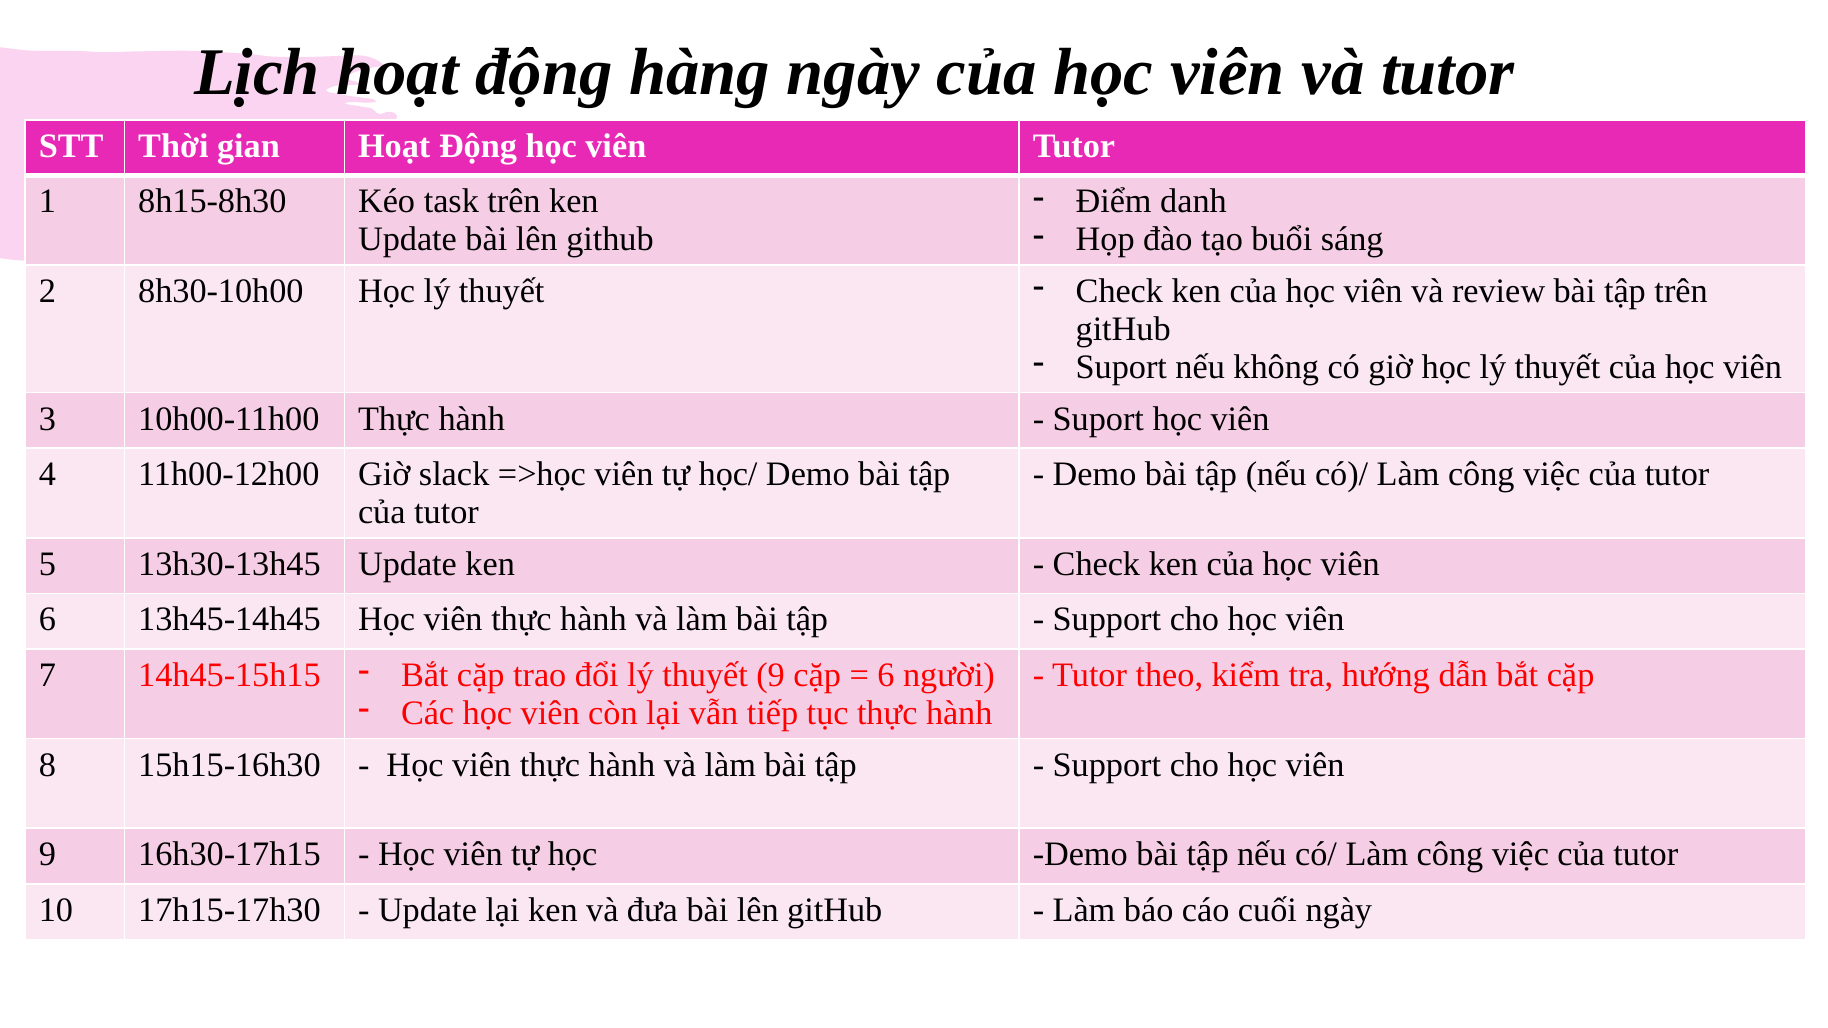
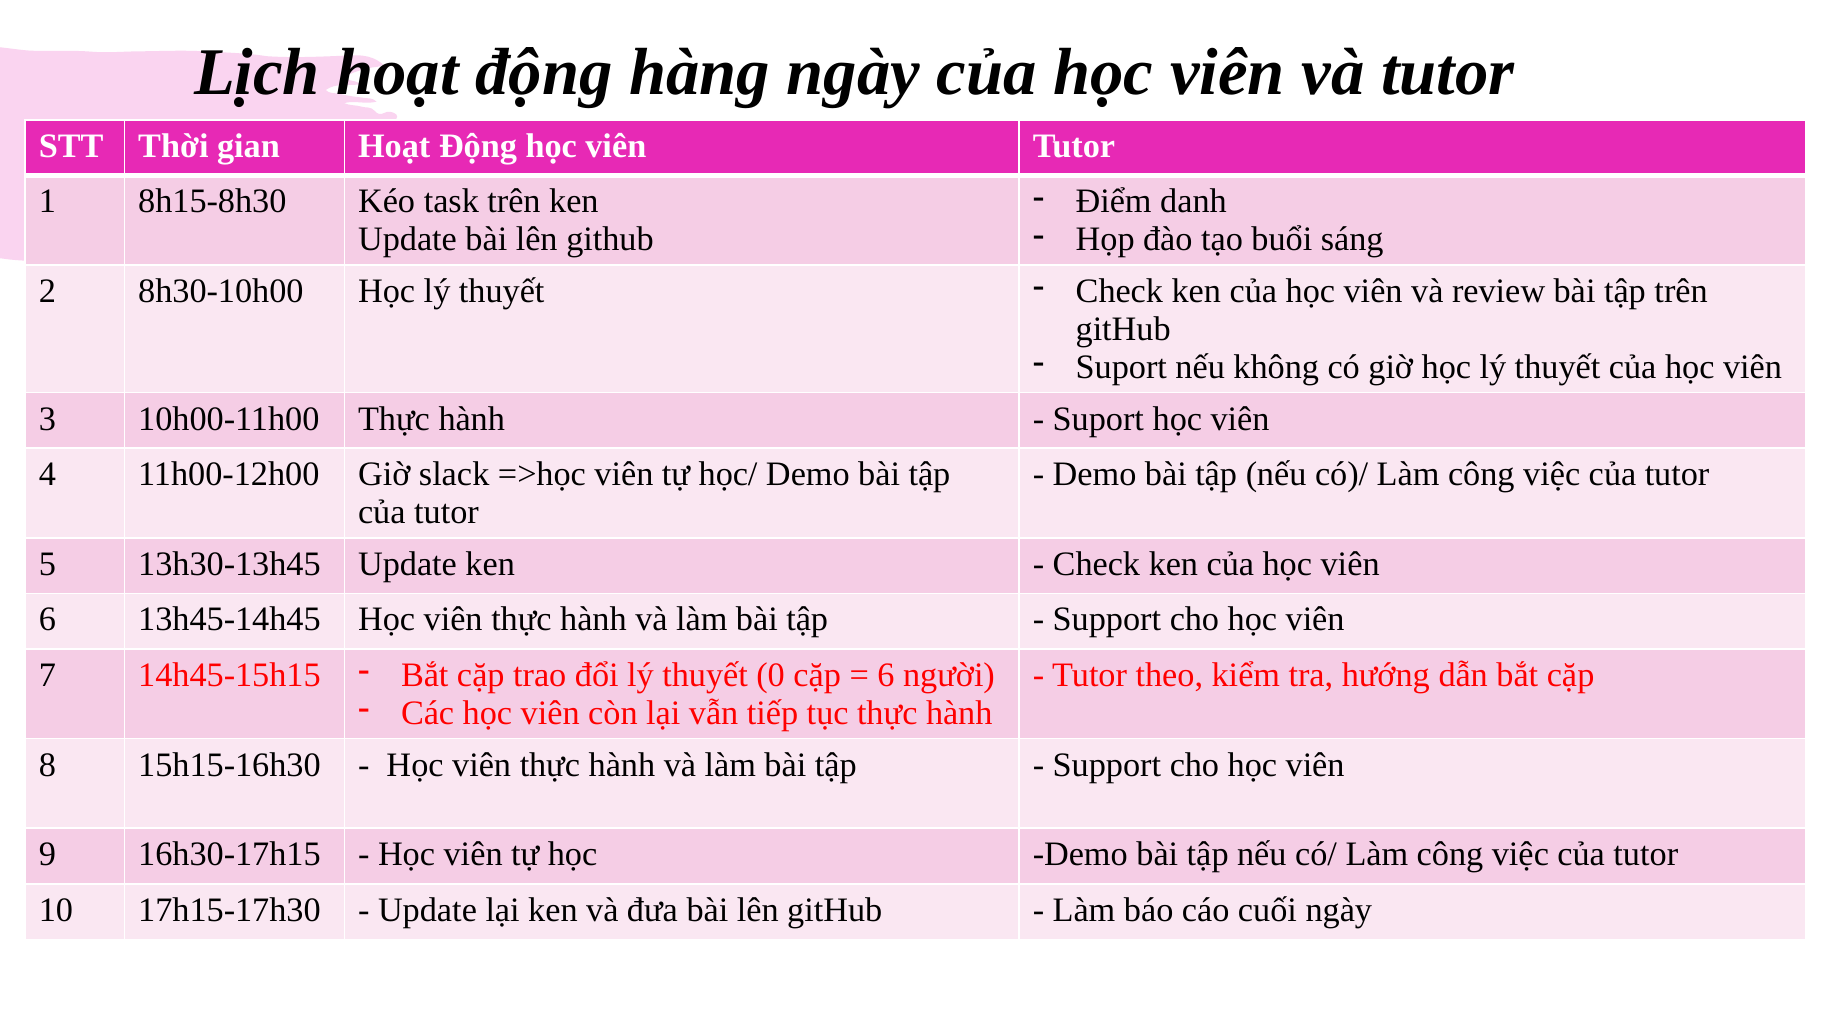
thuyết 9: 9 -> 0 (771, 675)
